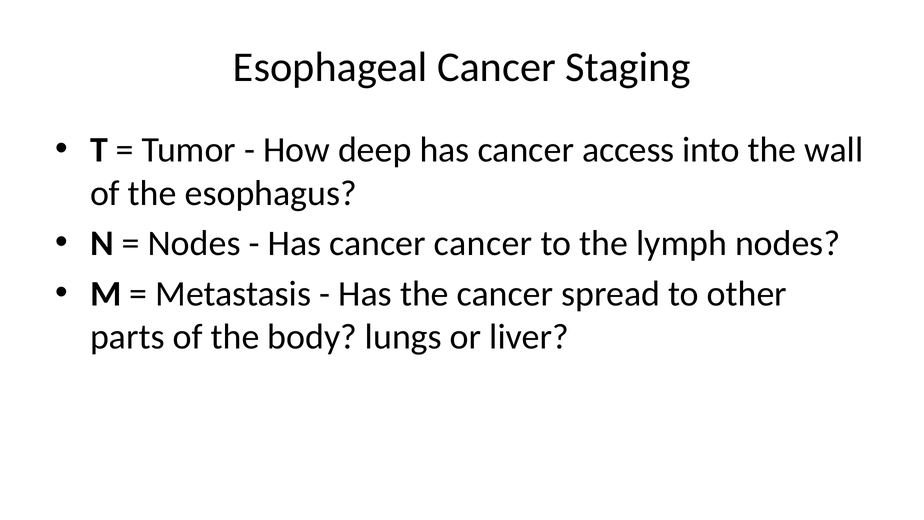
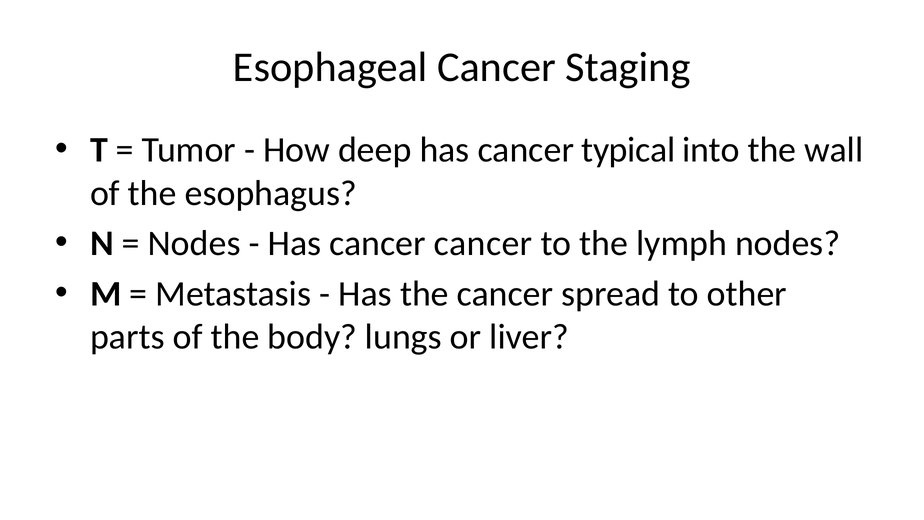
access: access -> typical (628, 150)
